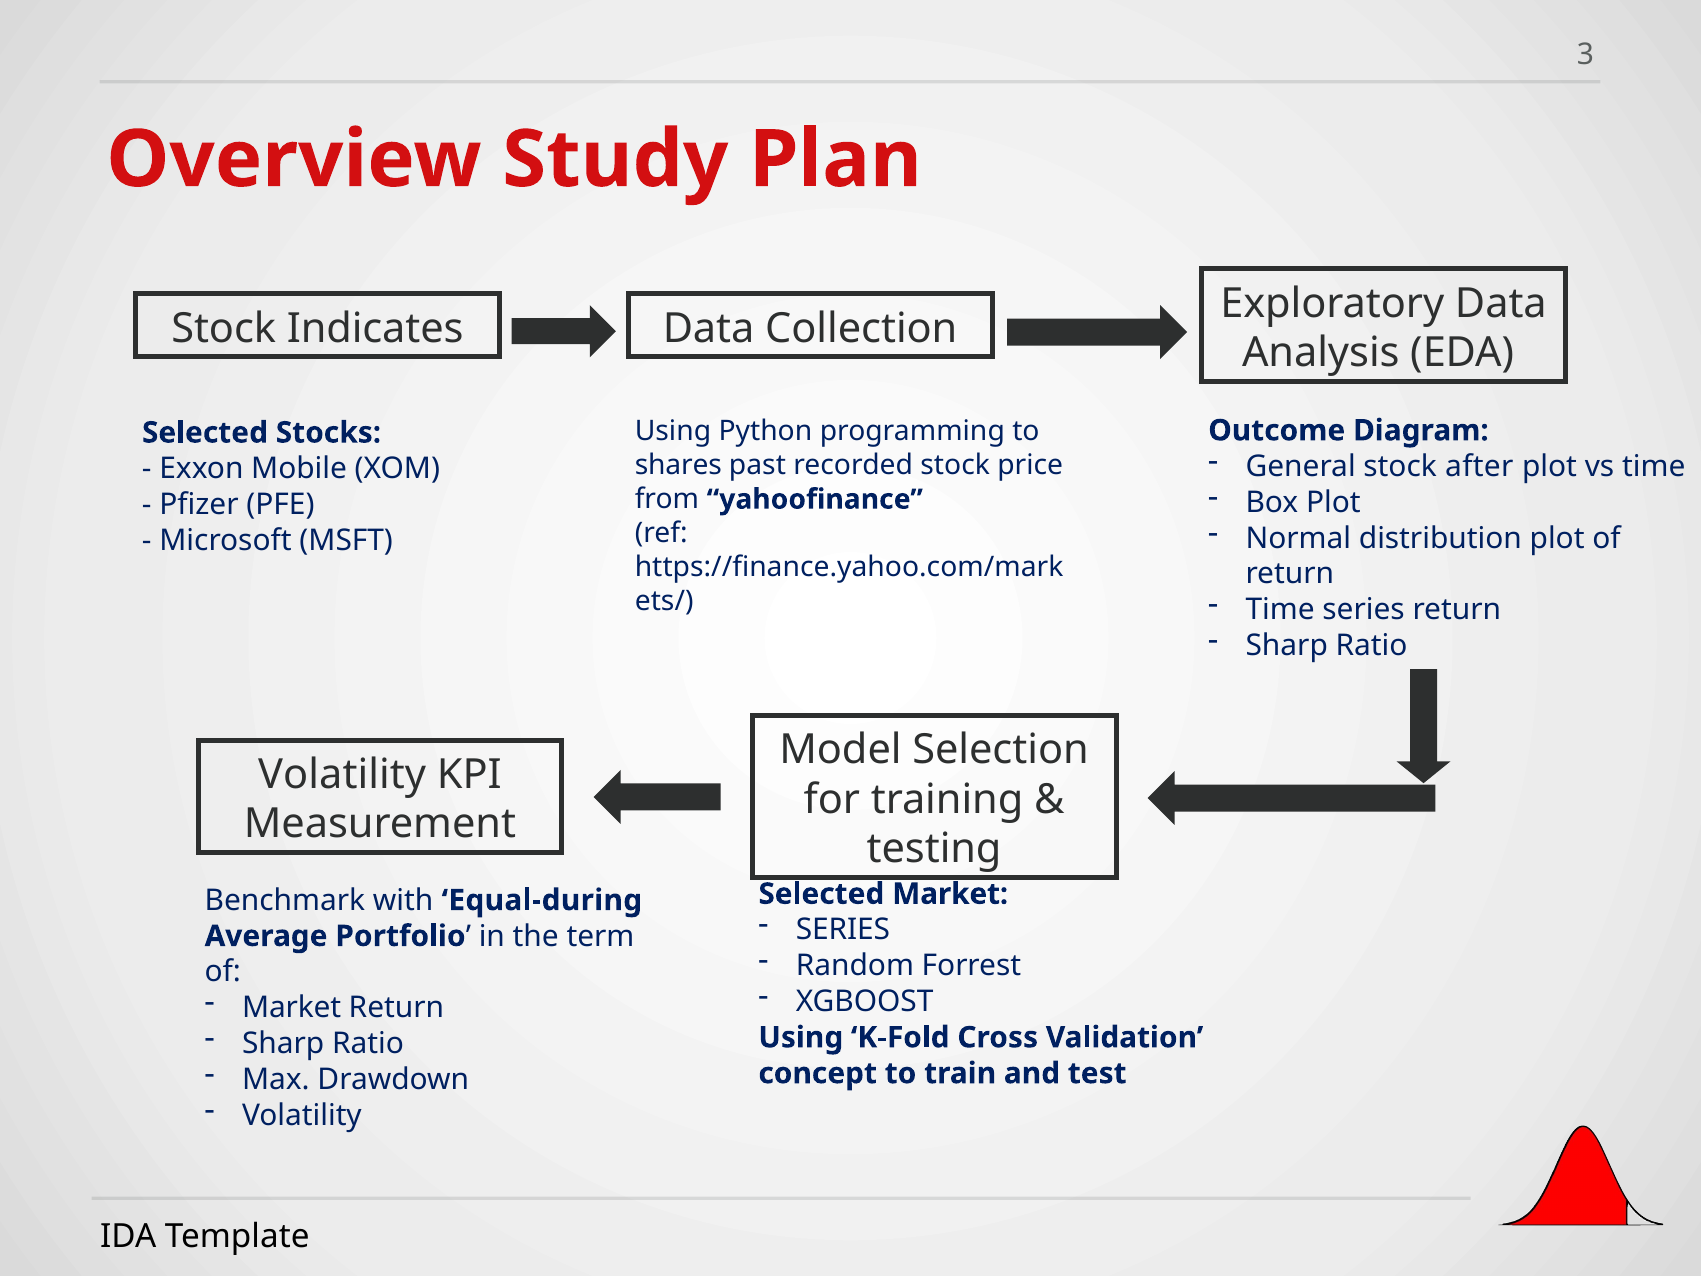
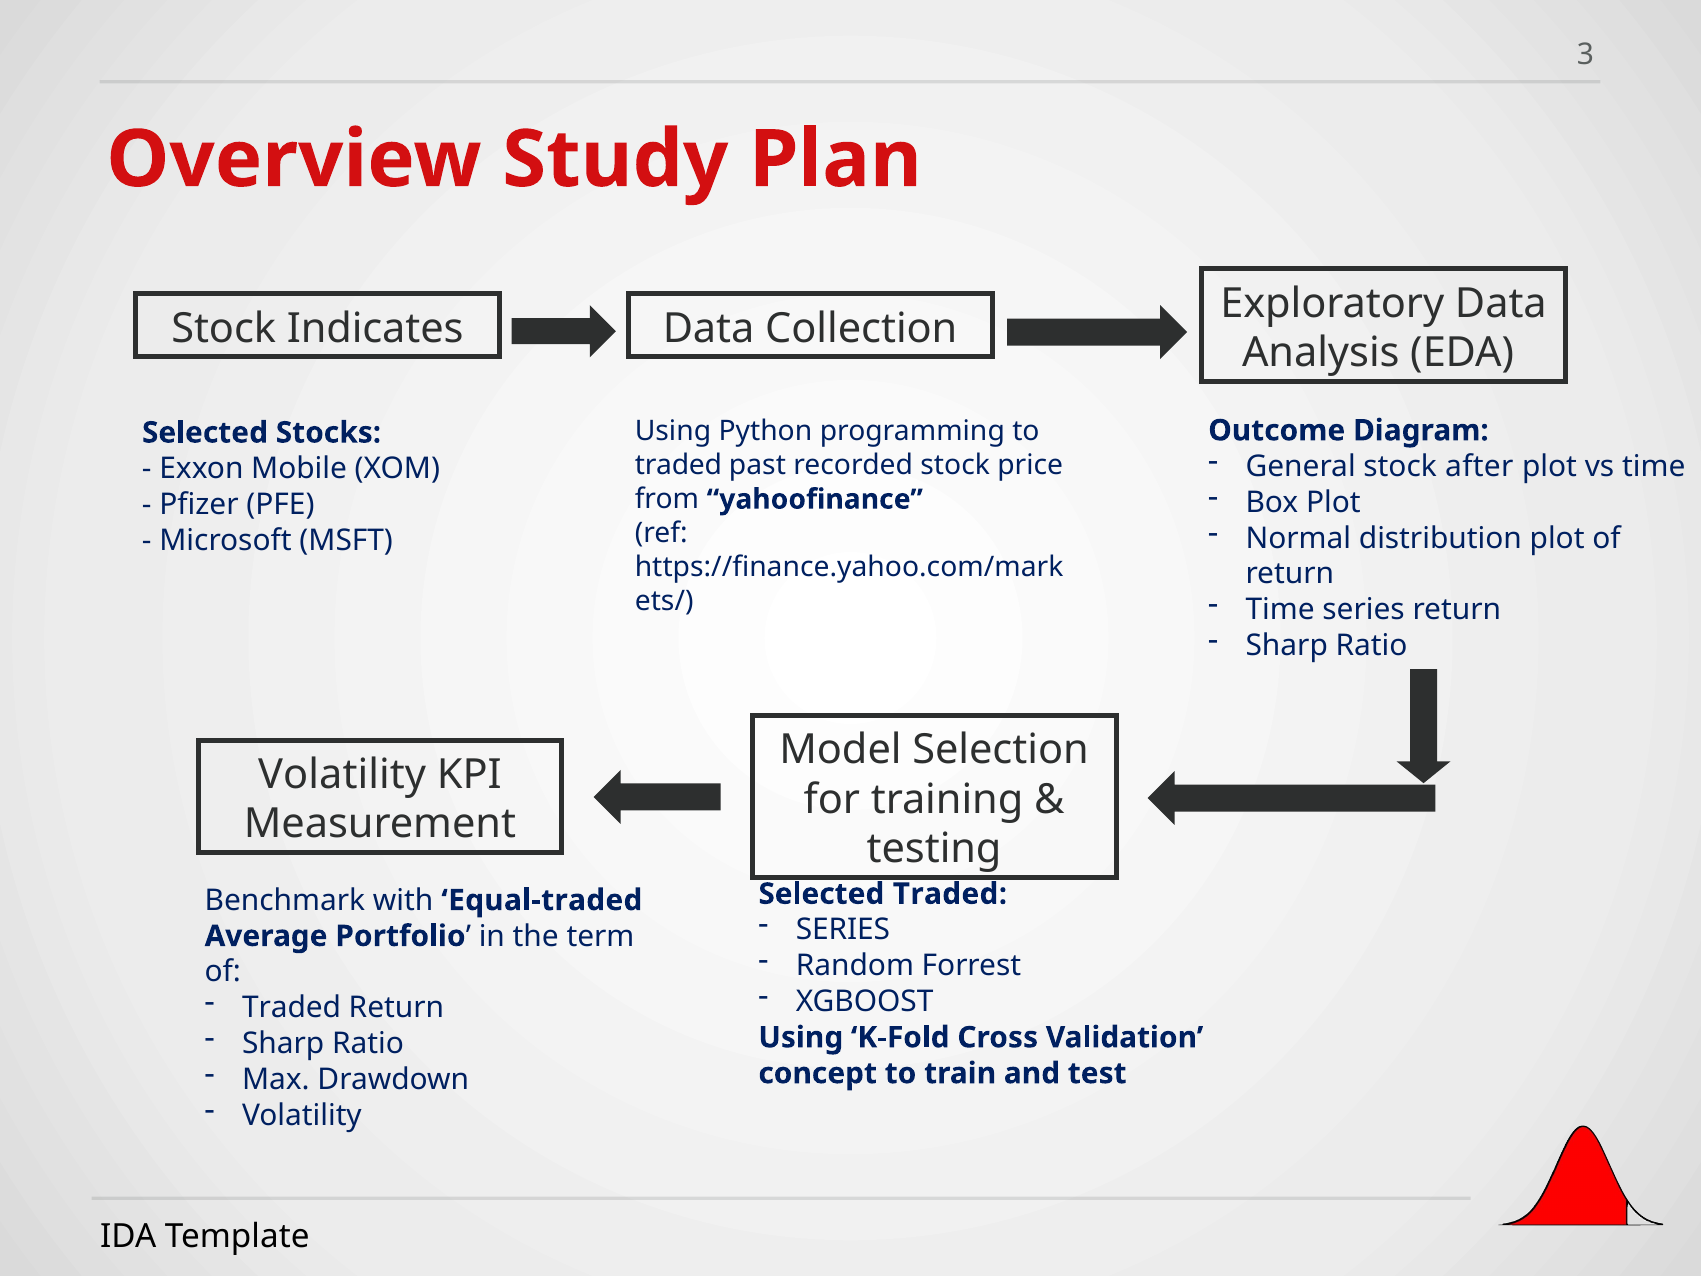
shares: shares -> traded (678, 465)
Selected Market: Market -> Traded (950, 894)
Equal-during: Equal-during -> Equal-traded (542, 900)
Market: Market -> Traded (292, 1008)
